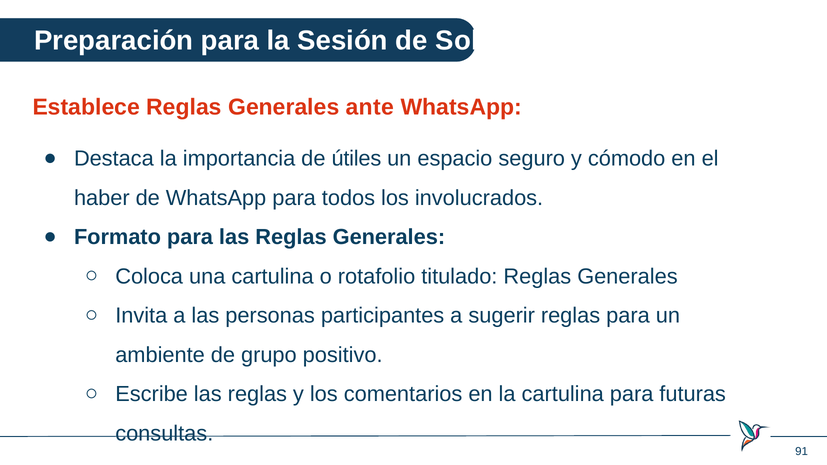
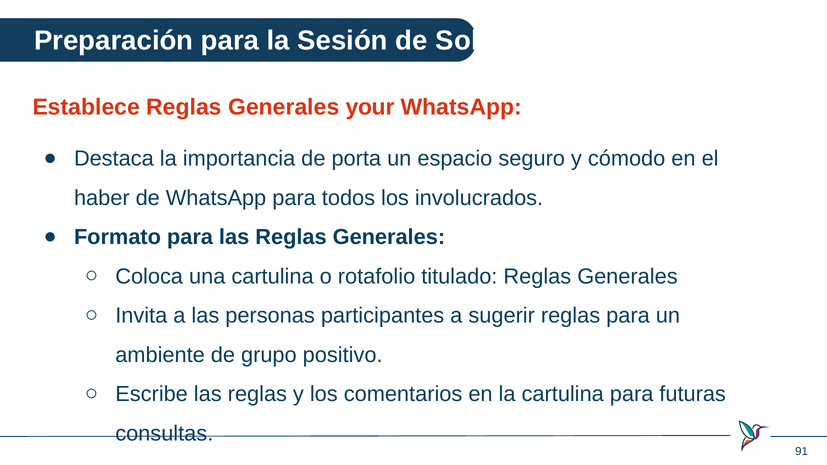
ante: ante -> your (370, 107)
útiles: útiles -> porta (356, 159)
